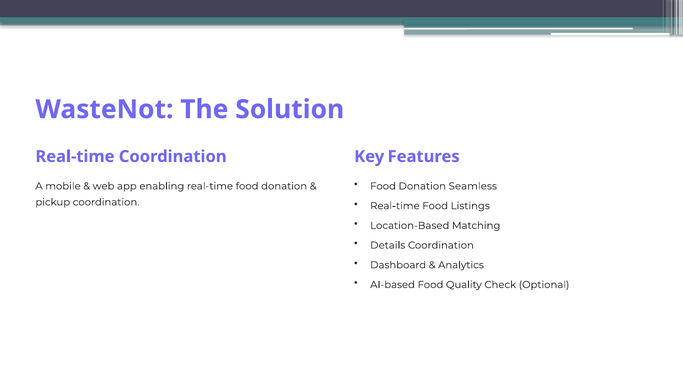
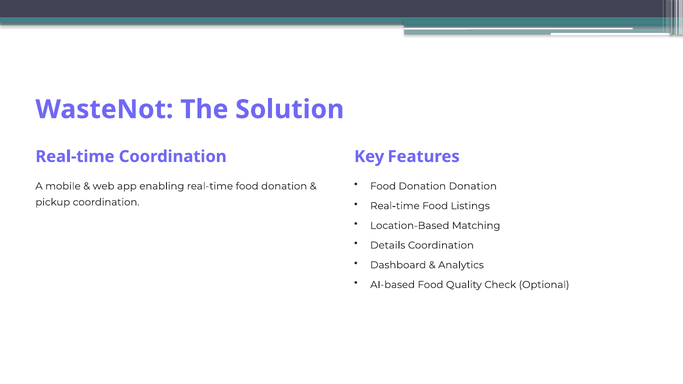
Donation Seamless: Seamless -> Donation (473, 186)
